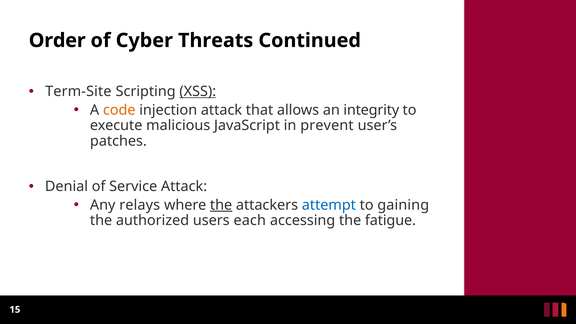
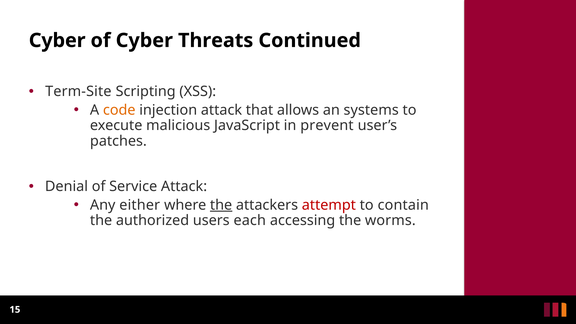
Order: Order -> Cyber (57, 40)
XSS underline: present -> none (198, 91)
integrity: integrity -> systems (371, 110)
relays: relays -> either (140, 205)
attempt colour: blue -> red (329, 205)
gaining: gaining -> contain (403, 205)
fatigue: fatigue -> worms (390, 221)
